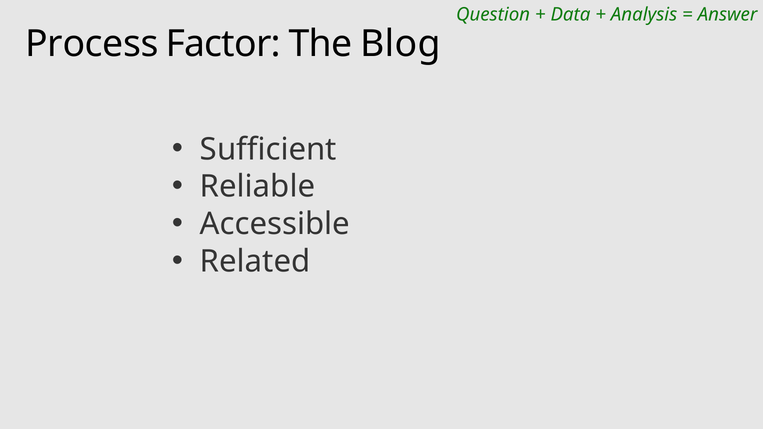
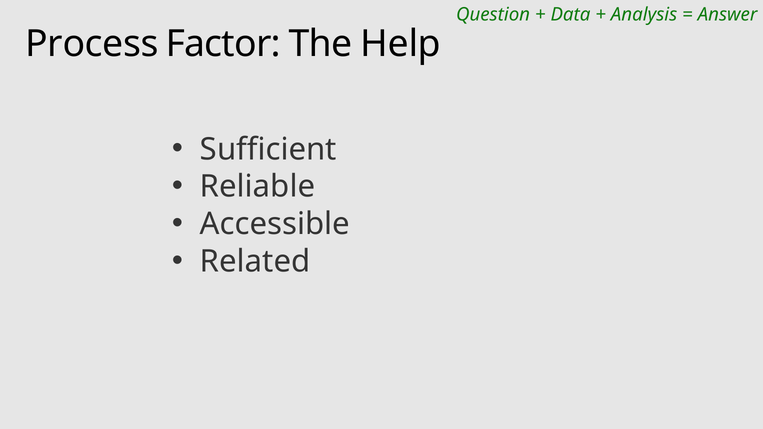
Blog: Blog -> Help (401, 44)
